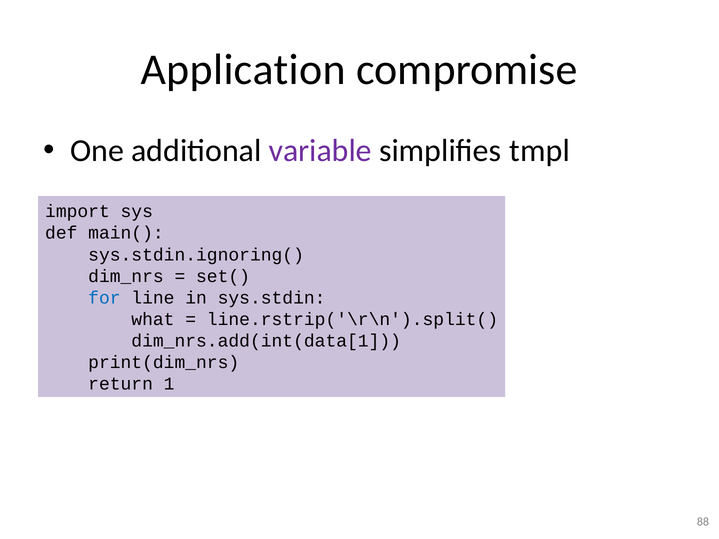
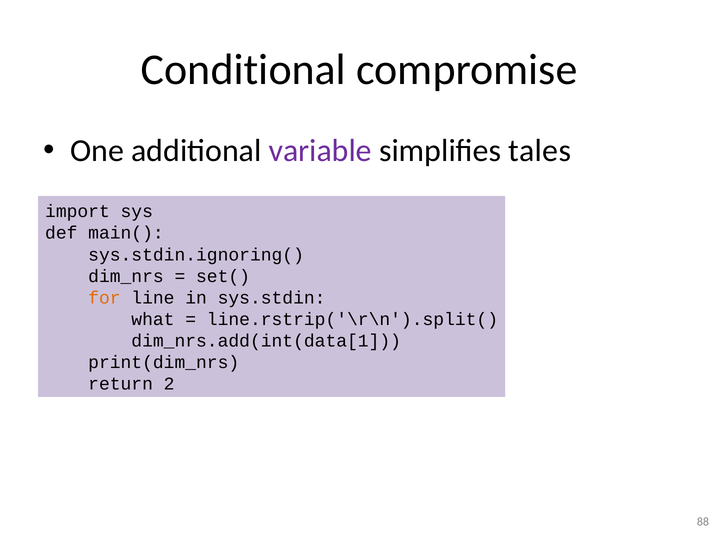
Application: Application -> Conditional (243, 70)
tmpl: tmpl -> tales (540, 151)
for colour: blue -> orange (104, 298)
1: 1 -> 2 (169, 384)
